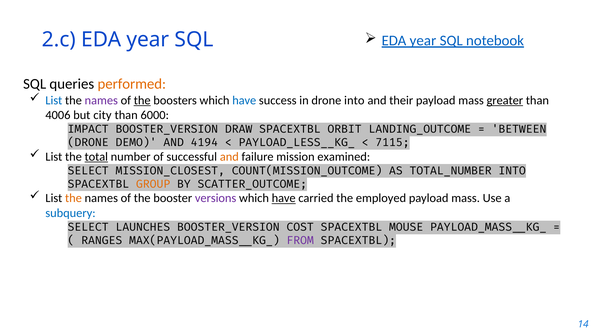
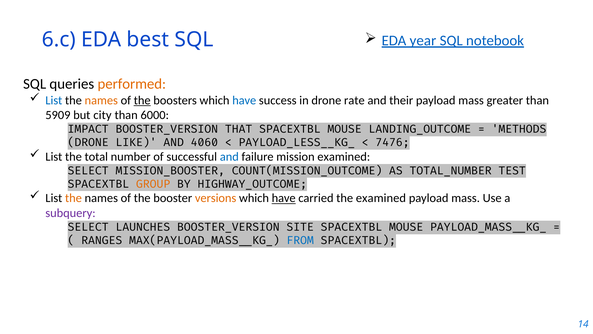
2.c: 2.c -> 6.c (59, 40)
year: year -> best (148, 40)
names colour: purple -> orange (101, 100)
drone into: into -> rate (354, 100)
greater underline: present -> none (505, 100)
4006: 4006 -> 5909 (58, 115)
DRAW: DRAW -> THAT (239, 129)
ORBIT: ORBIT -> MOUSE (345, 129)
BETWEEN: BETWEEN -> METHODS (519, 129)
DEMO: DEMO -> LIKE (136, 142)
4194: 4194 -> 4060 (204, 142)
7115: 7115 -> 7476 (392, 142)
total underline: present -> none (96, 156)
and colour: orange -> blue (229, 156)
MISSION_CLOSEST: MISSION_CLOSEST -> MISSION_BOOSTER (170, 170)
TOTAL_NUMBER INTO: INTO -> TEST (512, 170)
SCATTER_OUTCOME: SCATTER_OUTCOME -> HIGHWAY_OUTCOME (252, 184)
versions colour: purple -> orange (216, 198)
the employed: employed -> examined (381, 198)
subquery colour: blue -> purple (71, 213)
COST: COST -> SITE (300, 227)
FROM colour: purple -> blue (300, 240)
